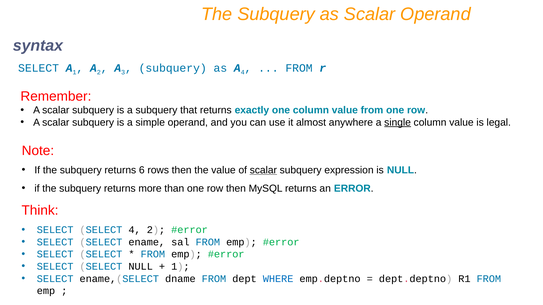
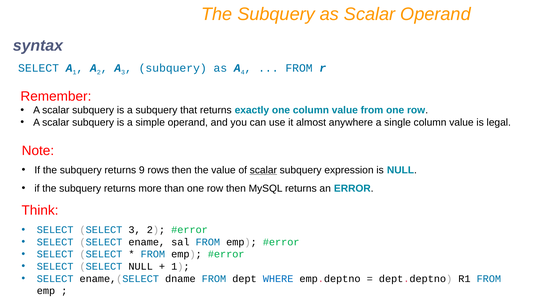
single underline: present -> none (398, 123)
6: 6 -> 9 (142, 170)
SELECT 4: 4 -> 3 (135, 230)
